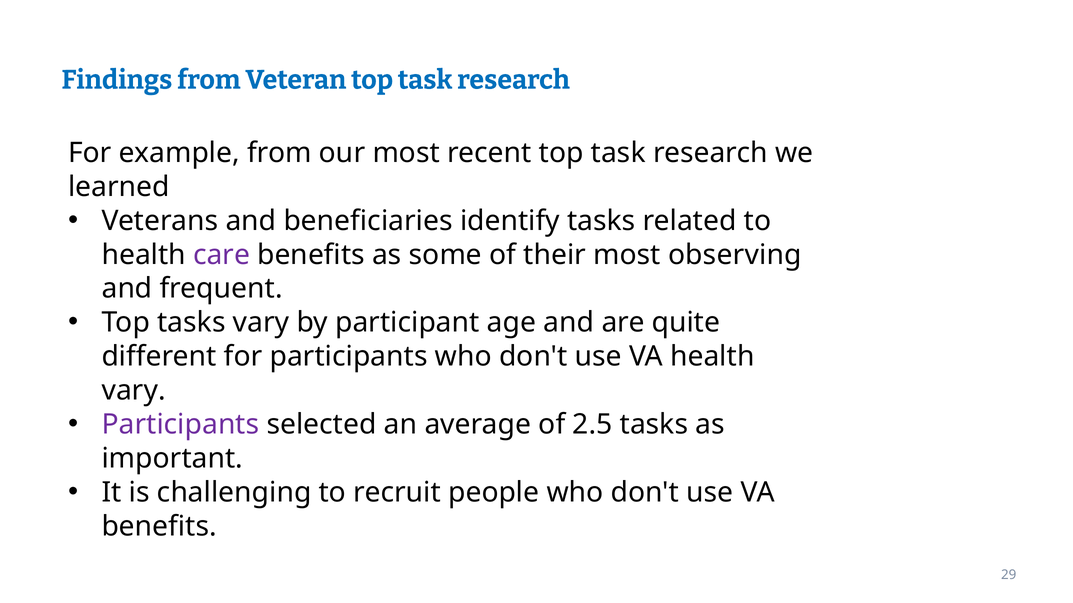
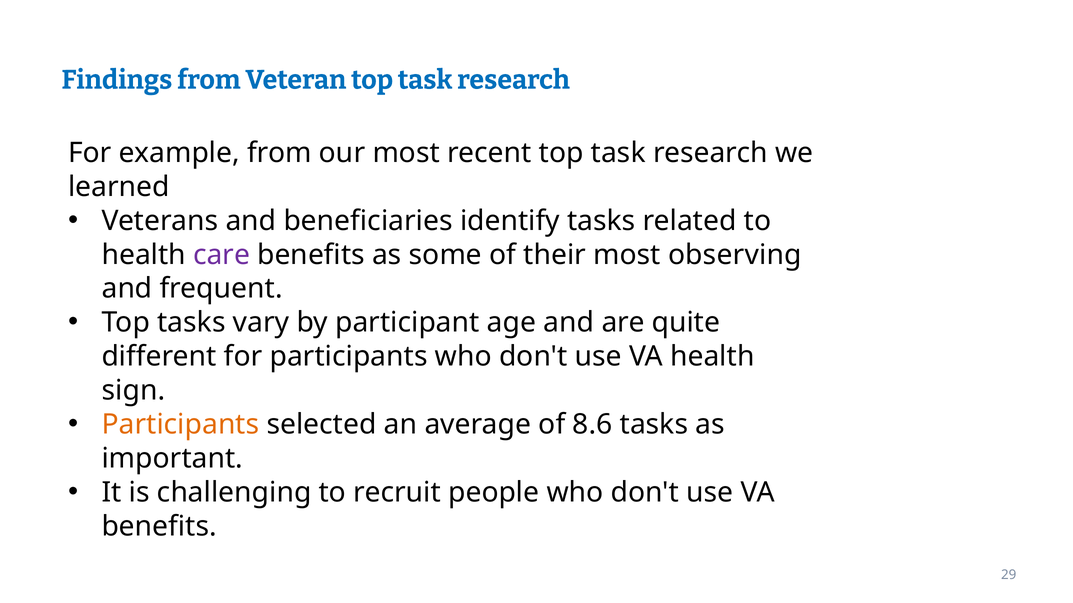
vary: vary -> sign (134, 391)
Participants colour: purple -> orange (180, 425)
2.5: 2.5 -> 8.6 (592, 425)
